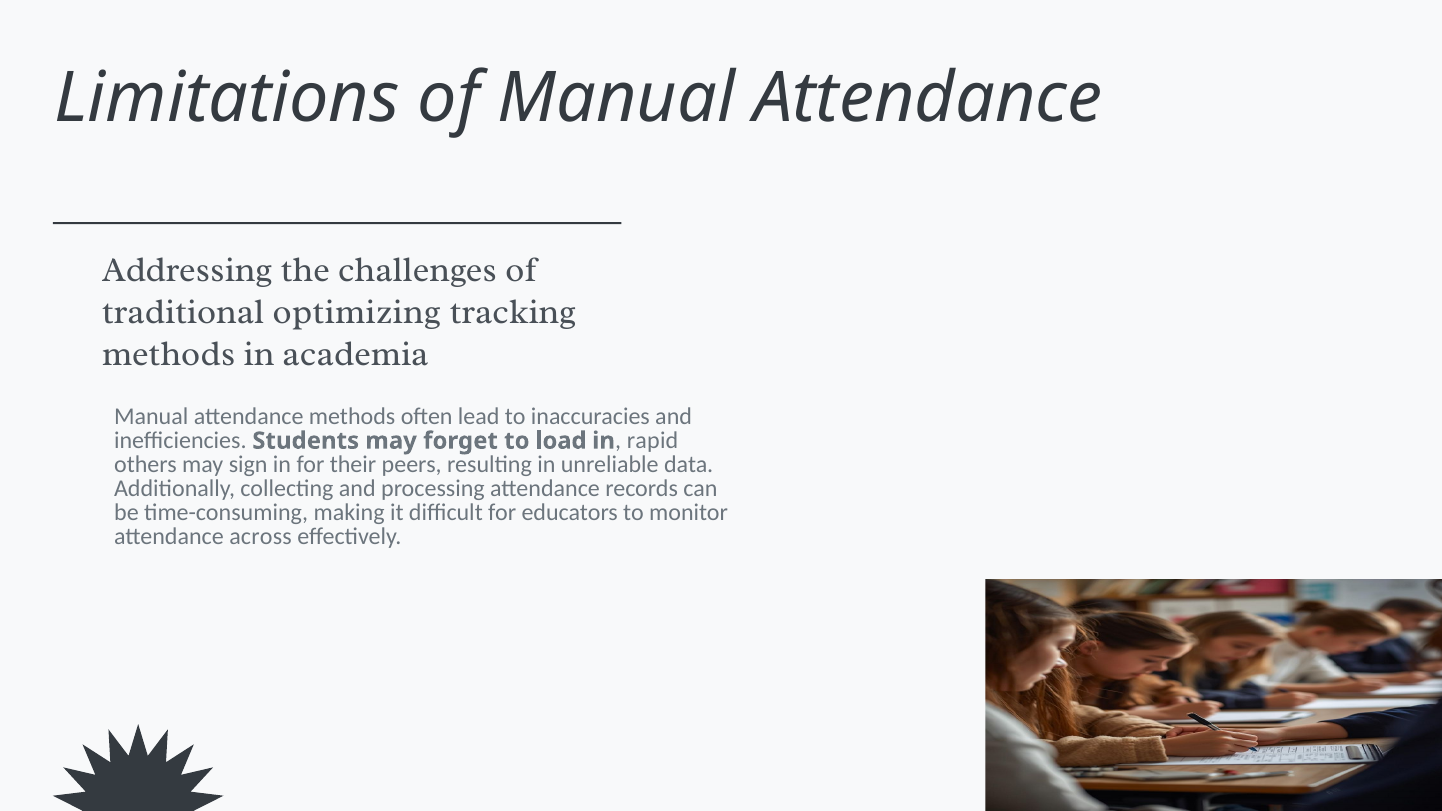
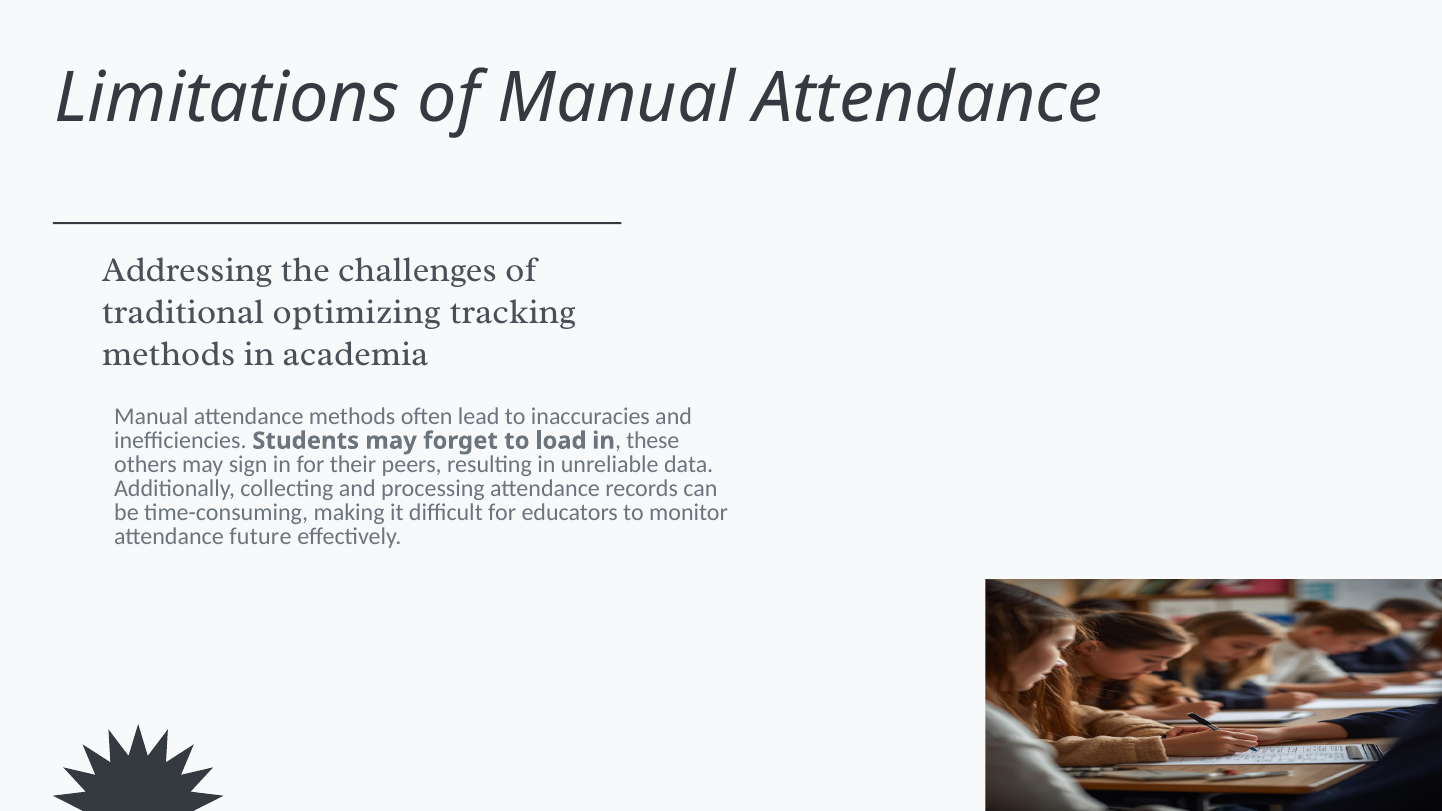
rapid: rapid -> these (653, 441)
across: across -> future (260, 537)
